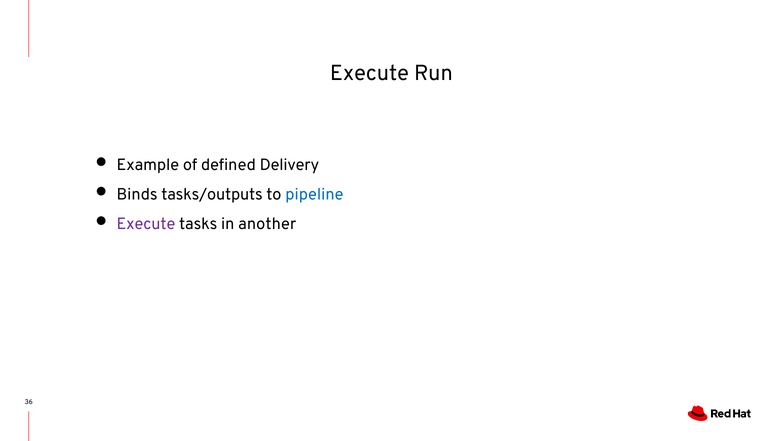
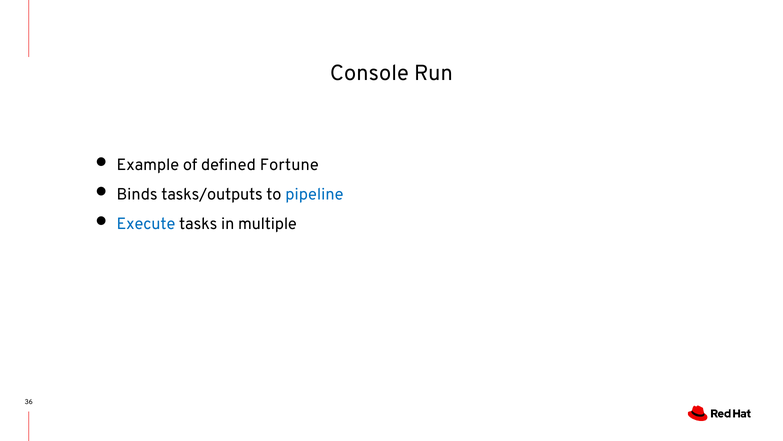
Execute: Execute -> Console (369, 73)
Delivery: Delivery -> Fortune (289, 165)
Execute colour: purple -> blue (146, 223)
another: another -> multiple (267, 223)
